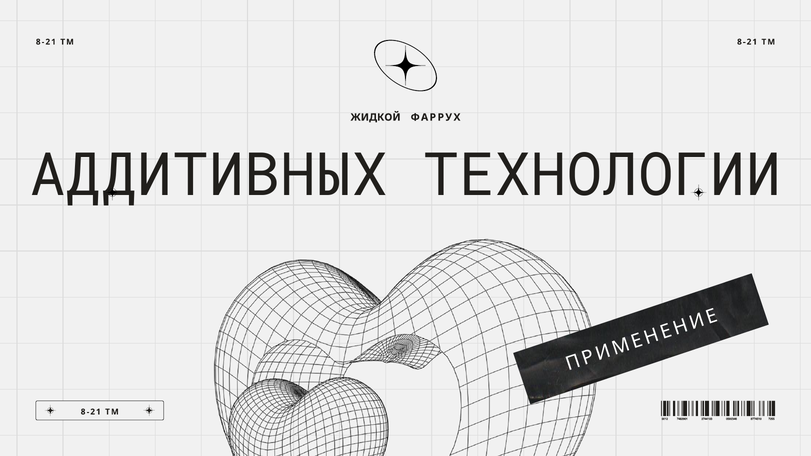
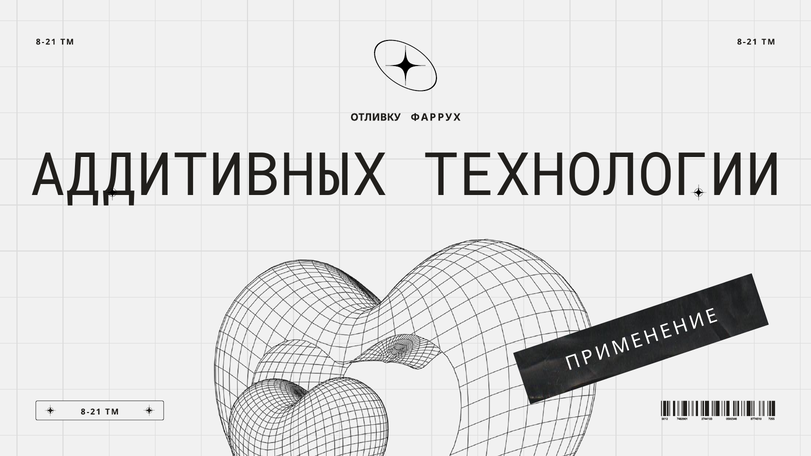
ЖИДКОЙ: ЖИДКОЙ -> ОТЛИВКУ (376, 117)
